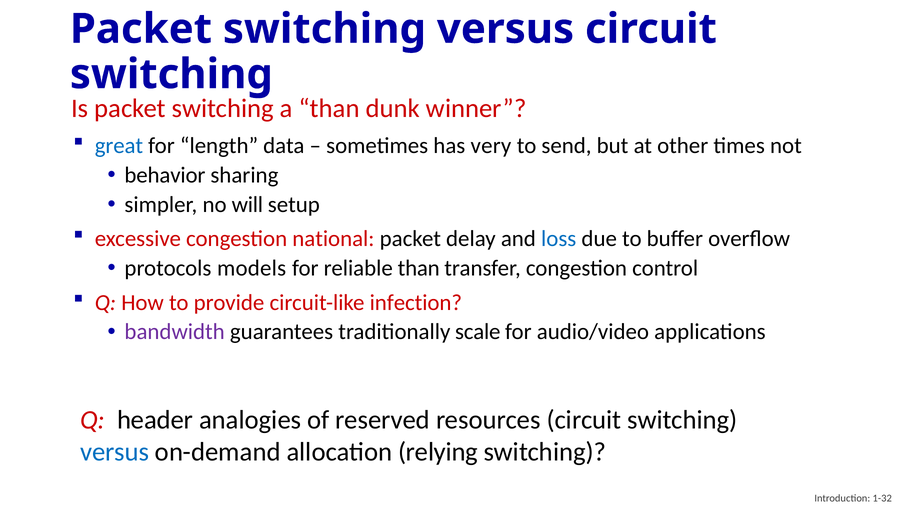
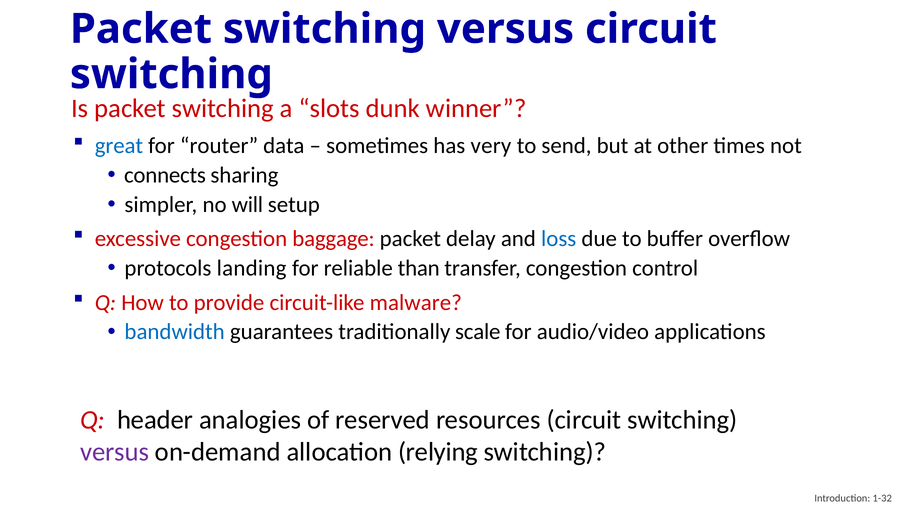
a than: than -> slots (329, 108)
length: length -> router (219, 146)
behavior: behavior -> connects (165, 175)
national: national -> baggage (333, 239)
models: models -> landing (252, 268)
infection: infection -> malware (416, 303)
bandwidth colour: purple -> blue (175, 332)
versus colour: blue -> purple (115, 452)
